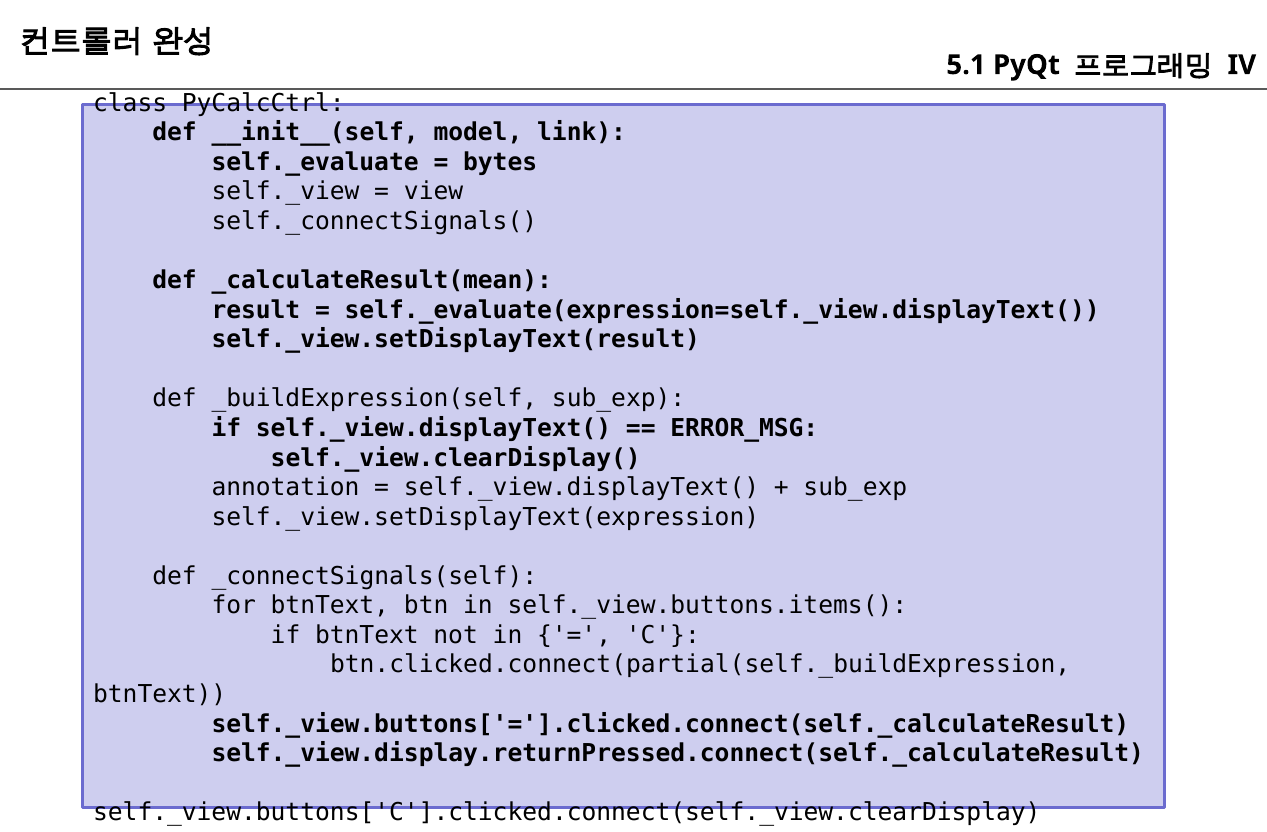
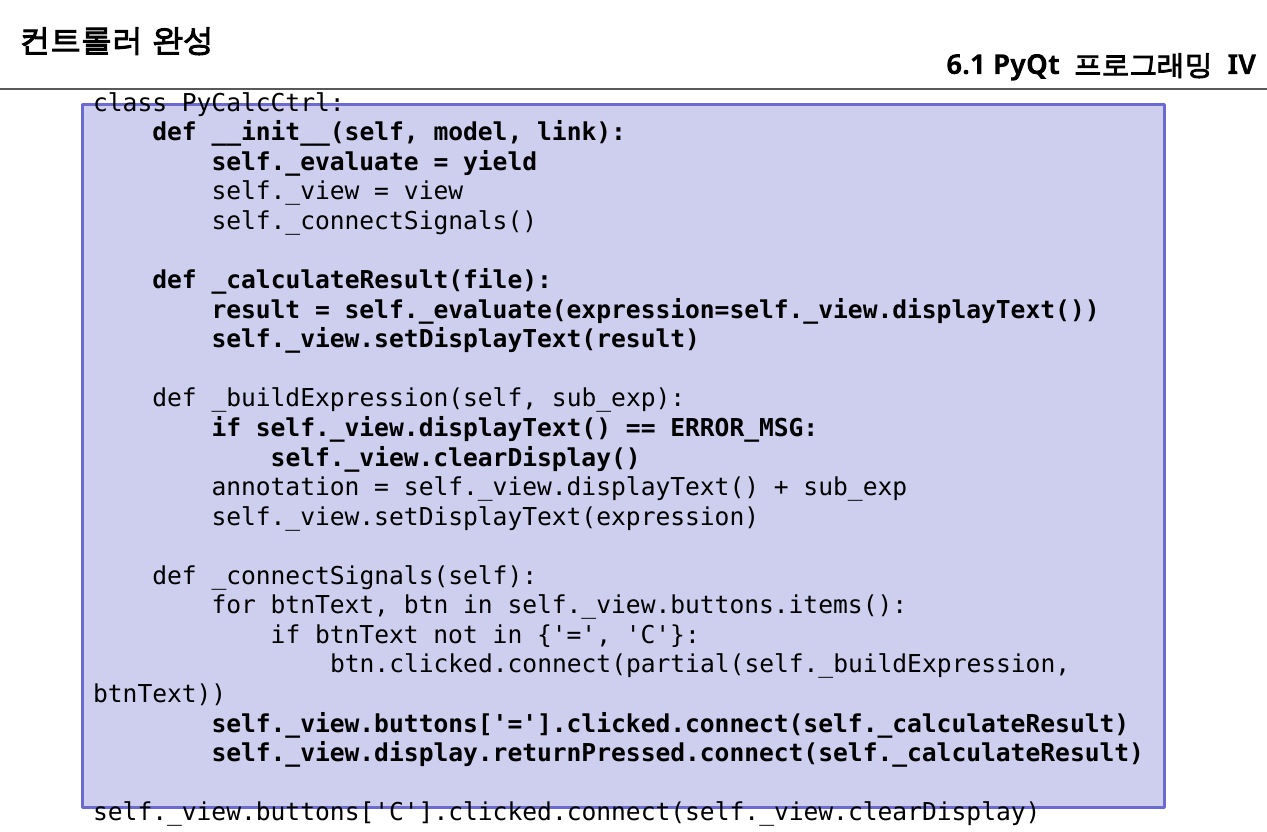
5.1: 5.1 -> 6.1 (966, 65)
bytes: bytes -> yield (500, 162)
_calculateResult(mean: _calculateResult(mean -> _calculateResult(file (382, 281)
